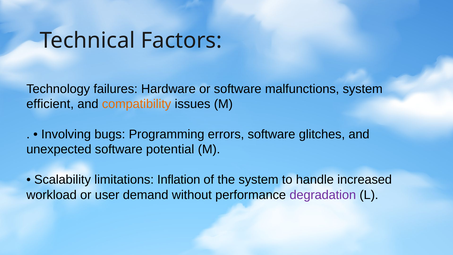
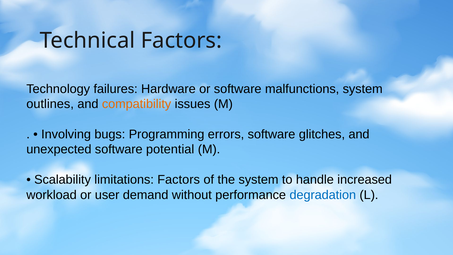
efficient: efficient -> outlines (50, 104)
limitations Inflation: Inflation -> Factors (179, 180)
degradation colour: purple -> blue (323, 195)
